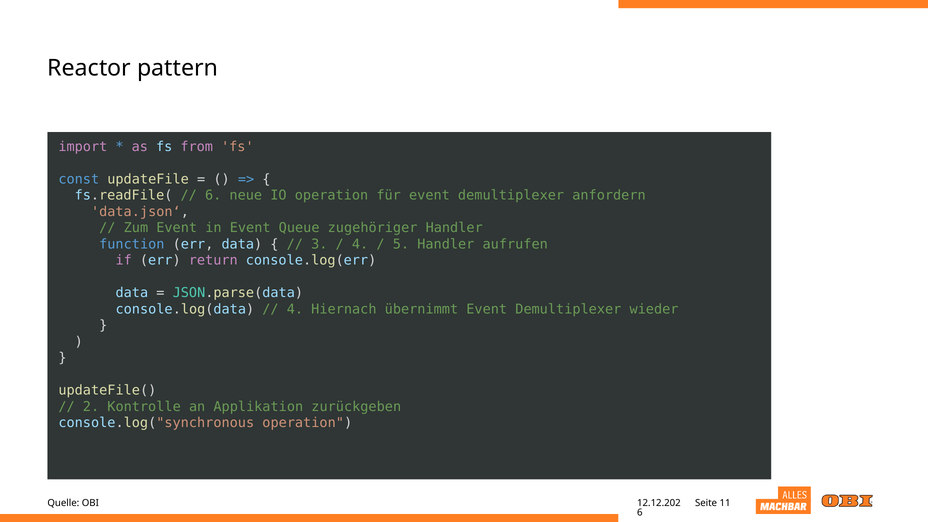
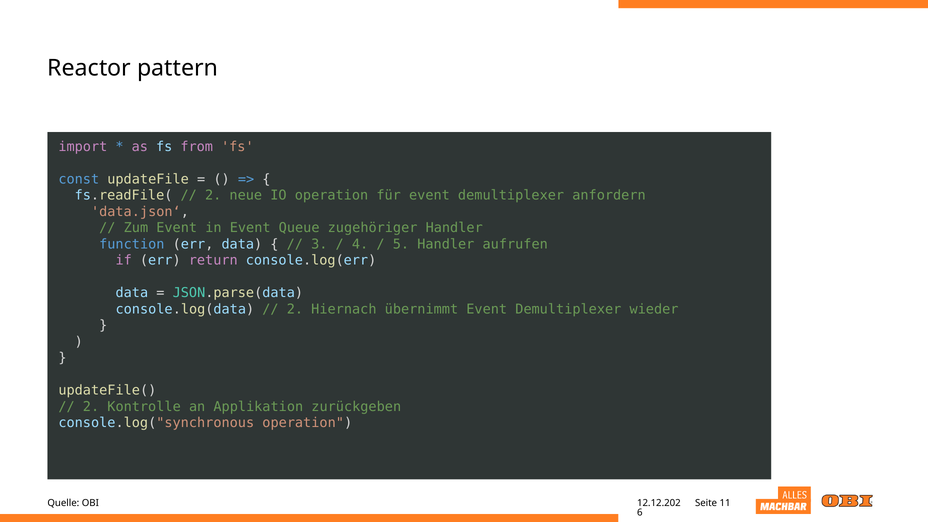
6: 6 -> 2 (213, 195)
4: 4 -> 2 (295, 309)
